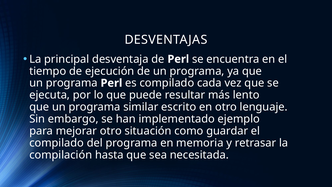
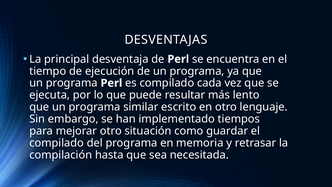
ejemplo: ejemplo -> tiempos (239, 119)
